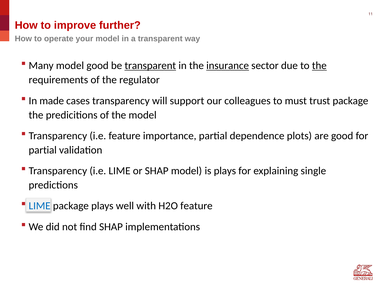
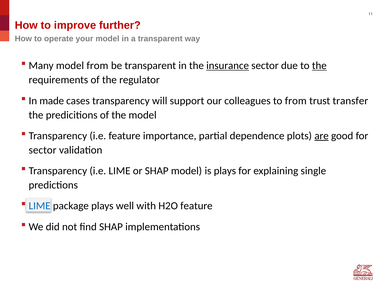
model good: good -> from (97, 66)
transparent underline: present -> none (150, 66)
to must: must -> from (296, 101)
trust package: package -> transfer (350, 101)
are underline: none -> present (322, 136)
partial: partial -> sector (43, 150)
